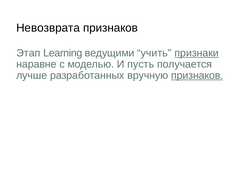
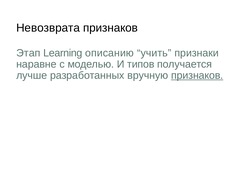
ведущими: ведущими -> описанию (109, 53)
признаки underline: present -> none (197, 53)
пусть: пусть -> типов (141, 64)
